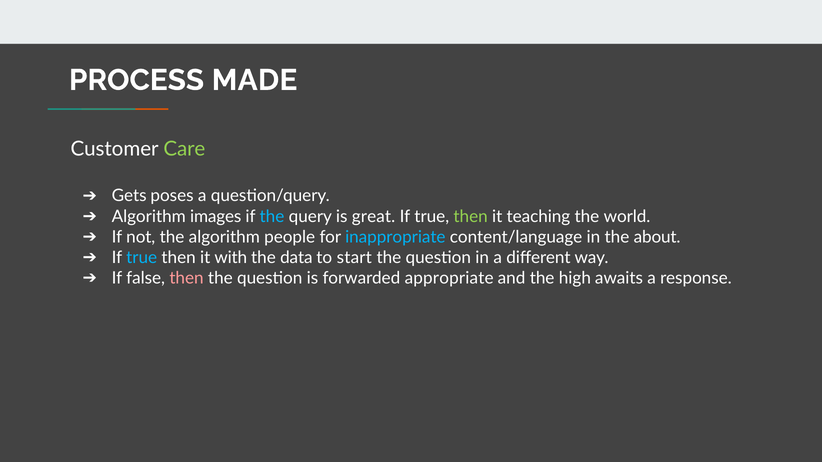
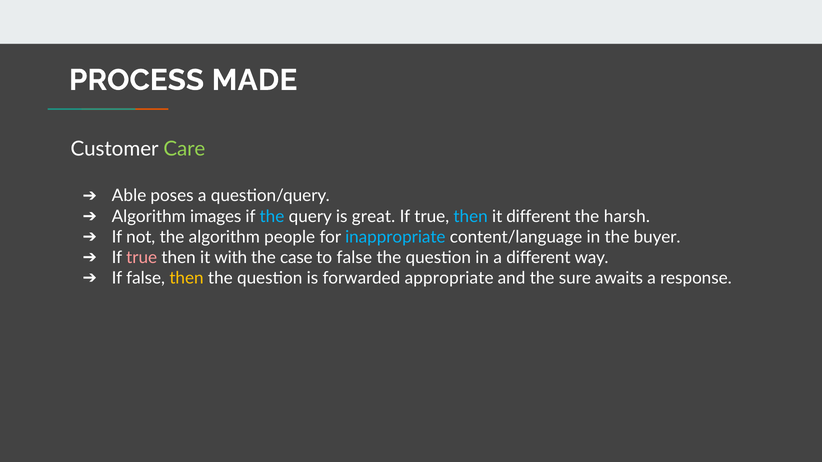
Gets: Gets -> Able (129, 196)
then colour: light green -> light blue (471, 217)
it teaching: teaching -> different (538, 217)
world: world -> harsh (627, 217)
about: about -> buyer (657, 237)
true colour: light blue -> pink (142, 258)
data: data -> case (296, 258)
to start: start -> false (354, 258)
then colour: pink -> yellow (186, 278)
high: high -> sure (575, 278)
